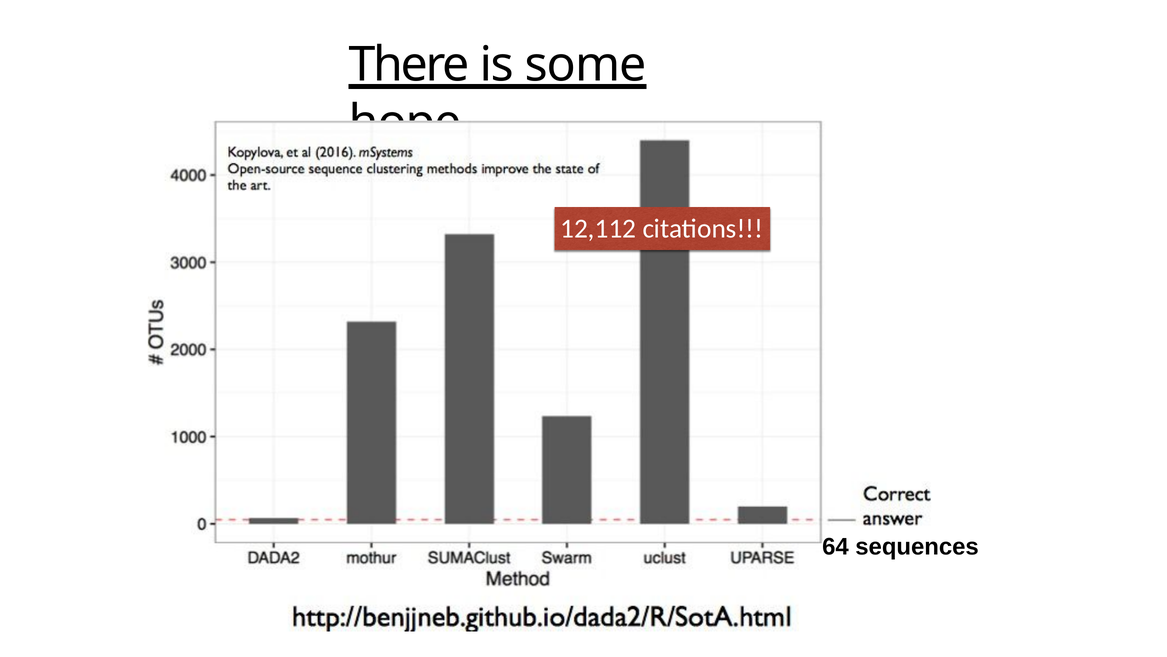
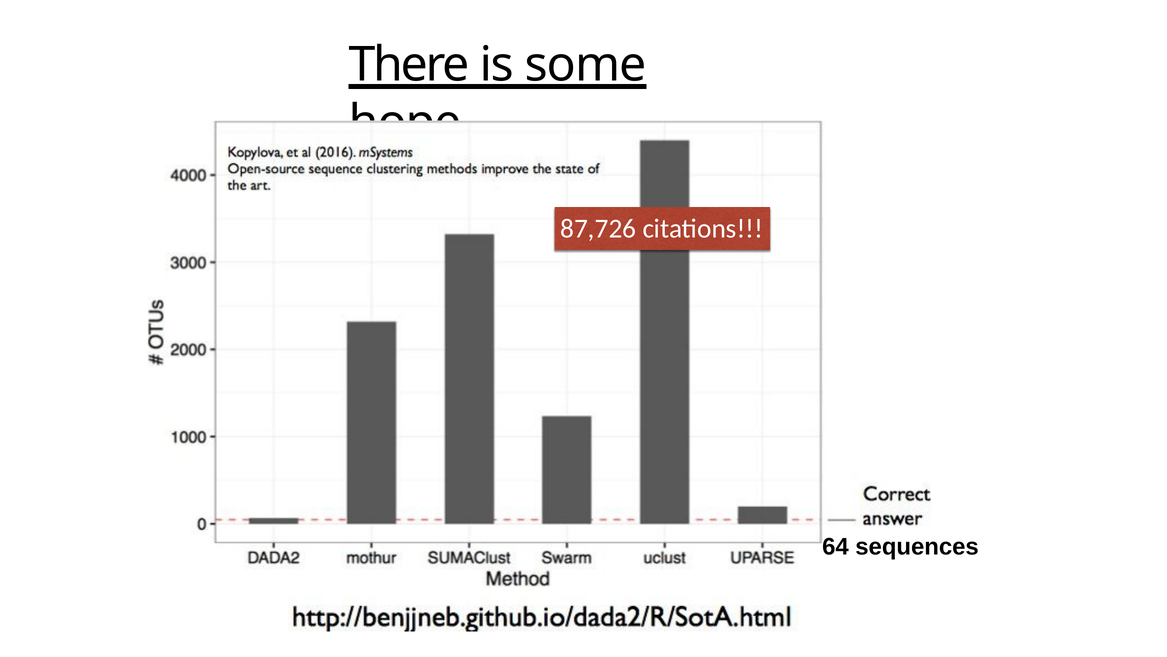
12,112: 12,112 -> 87,726 (598, 229)
